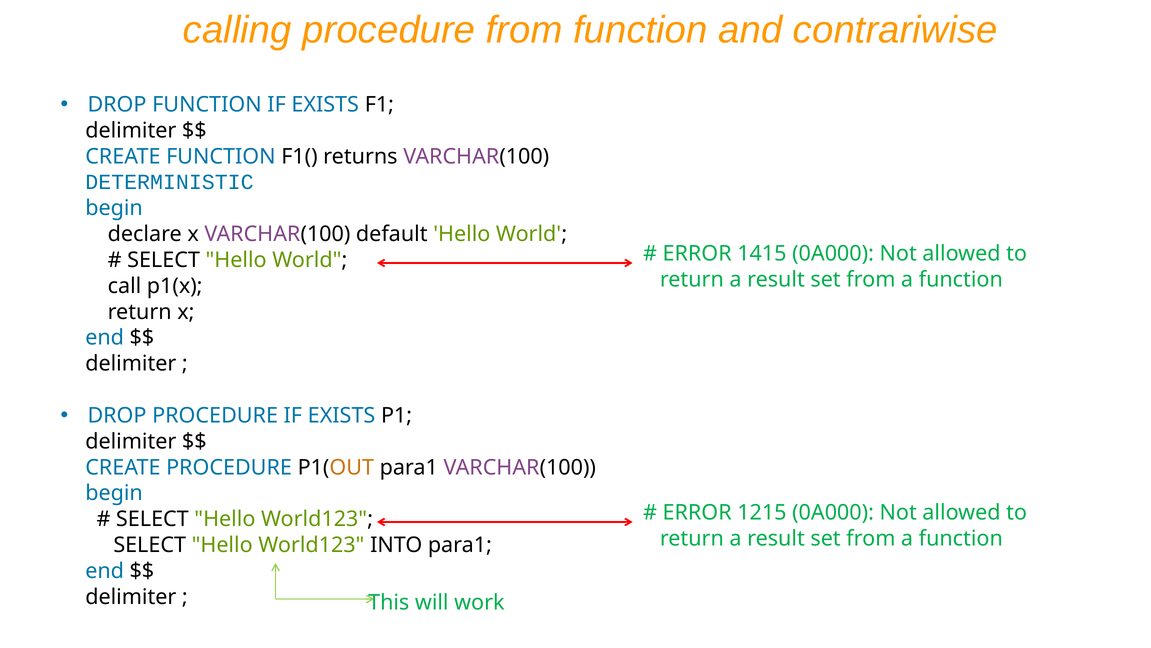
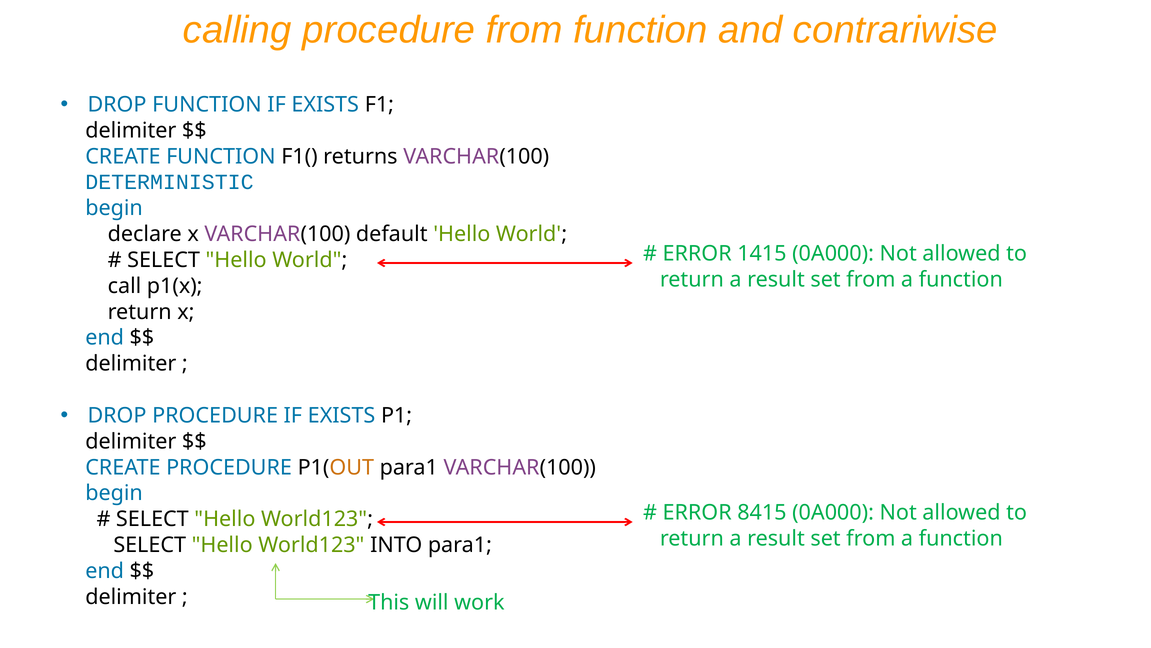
1215: 1215 -> 8415 (762, 512)
